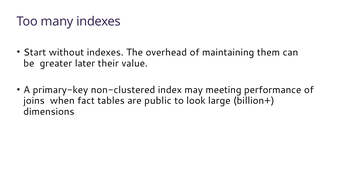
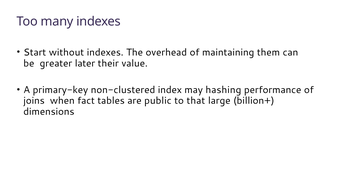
meeting: meeting -> hashing (223, 90)
look: look -> that (196, 101)
